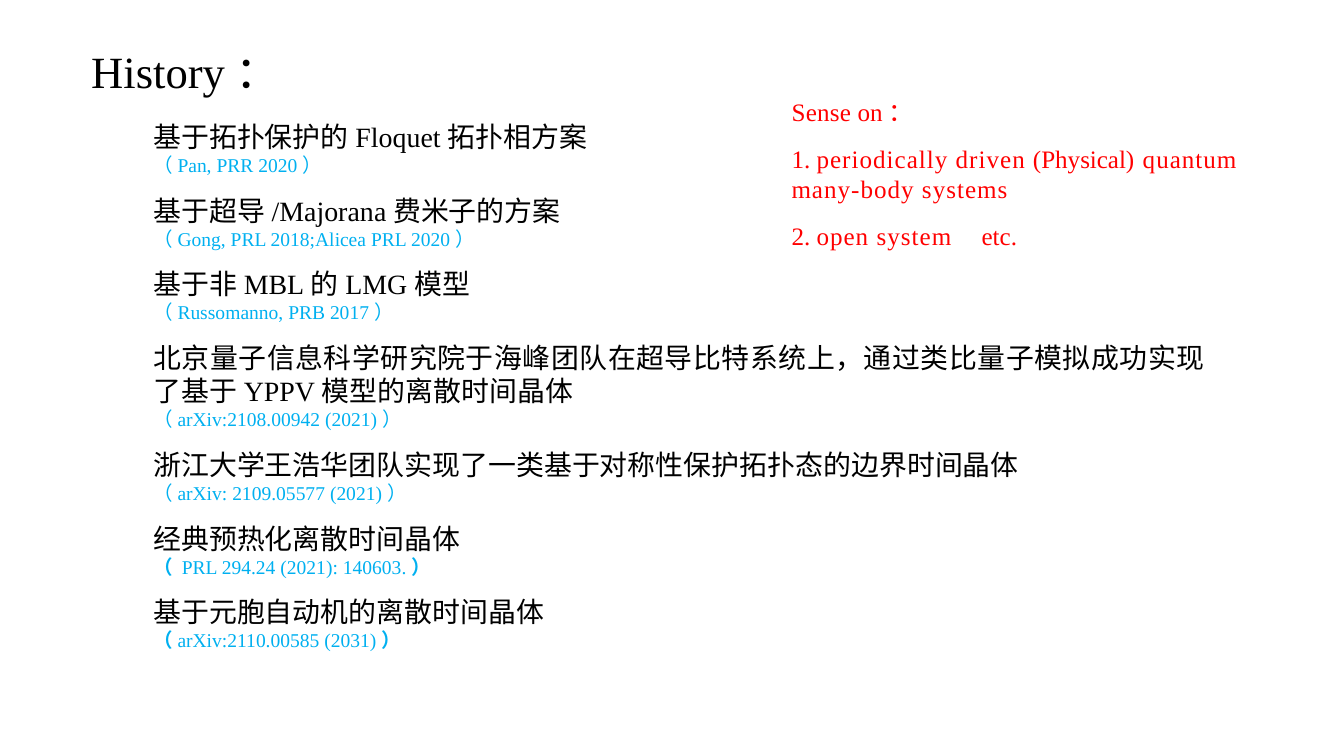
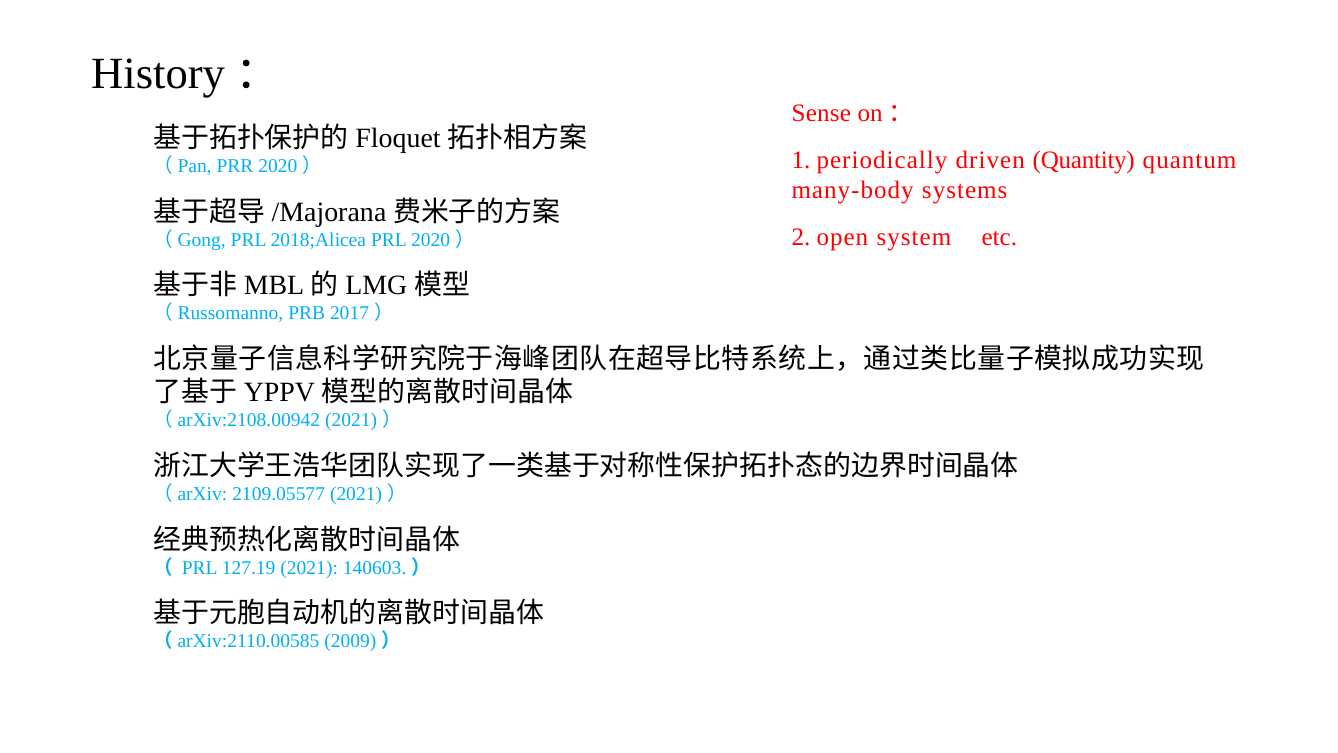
Physical: Physical -> Quantity (1084, 160)
294.24: 294.24 -> 127.19 (249, 567)
2031: 2031 -> 2009 (350, 641)
